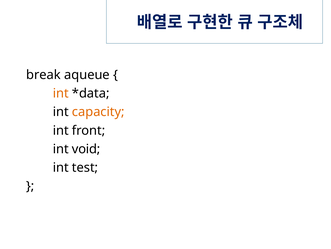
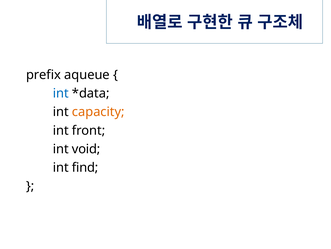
break: break -> prefix (44, 75)
int colour: orange -> blue (61, 93)
test: test -> find (85, 167)
